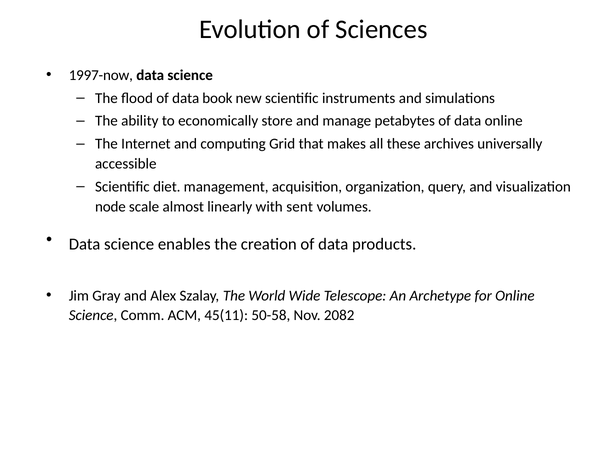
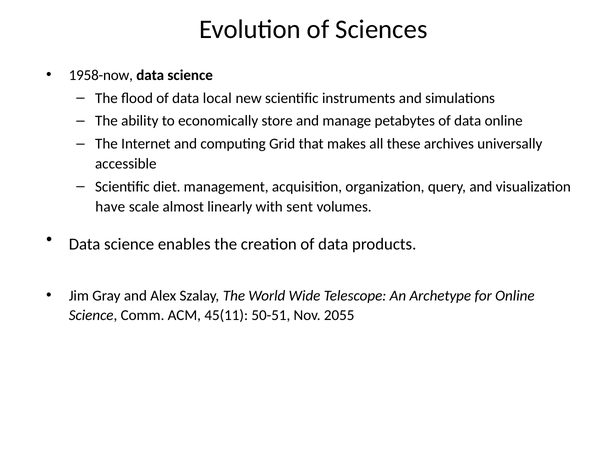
1997-now: 1997-now -> 1958-now (101, 75)
book: book -> local (217, 98)
node: node -> have (110, 206)
50-58: 50-58 -> 50-51 (271, 315)
2082: 2082 -> 2055 (339, 315)
